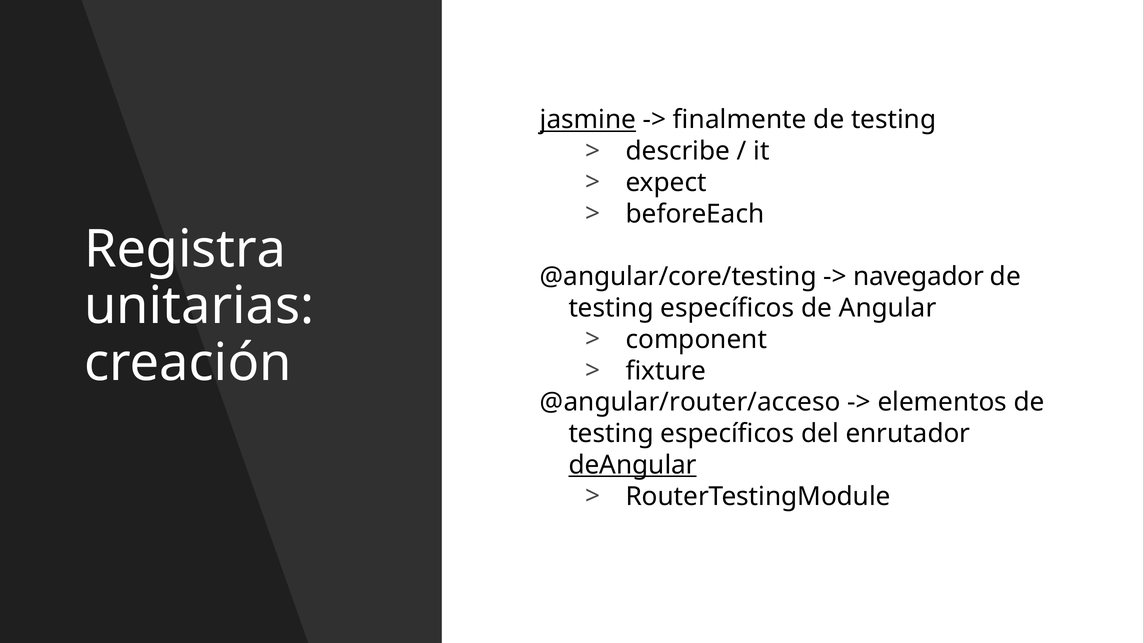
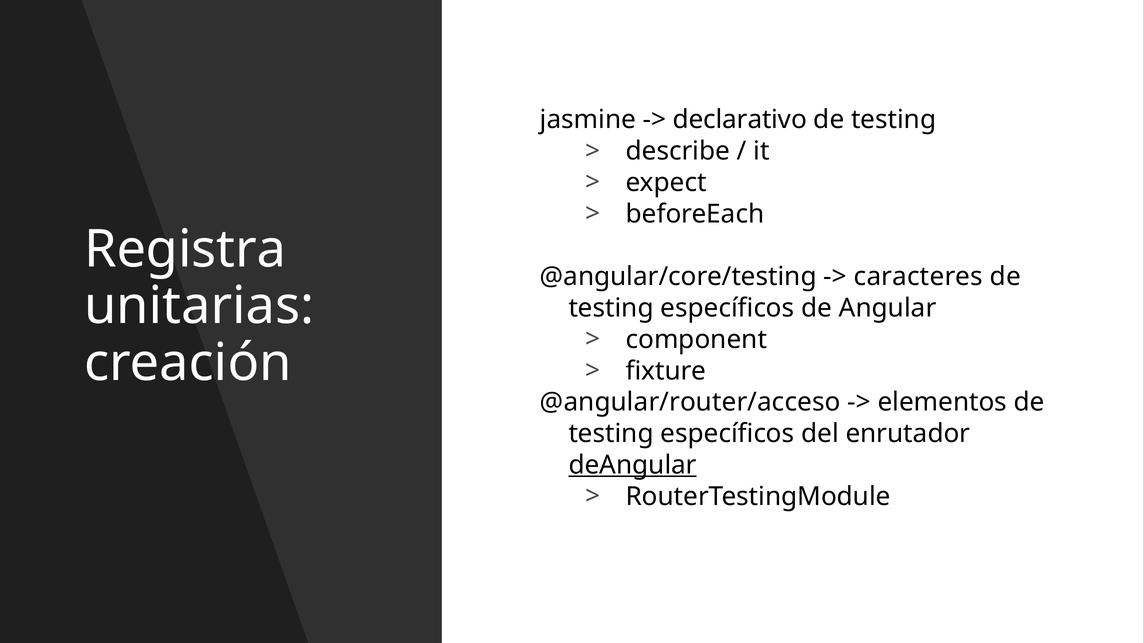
jasmine underline: present -> none (588, 120)
finalmente: finalmente -> declarativo (740, 120)
navegador: navegador -> caracteres (918, 277)
